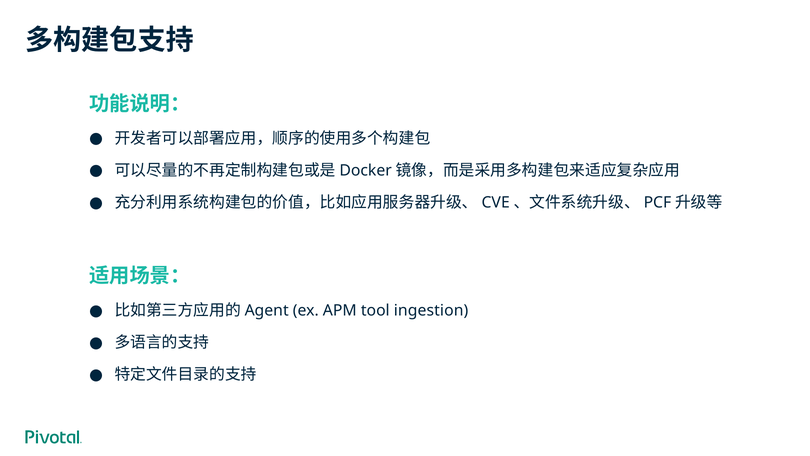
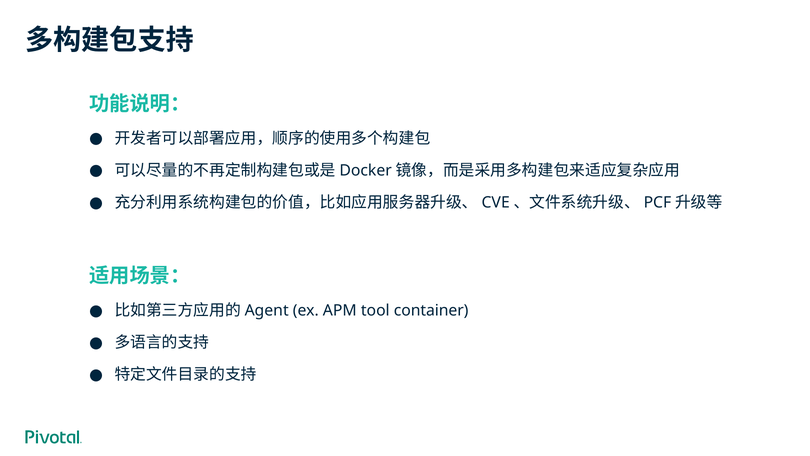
ingestion: ingestion -> container (431, 310)
